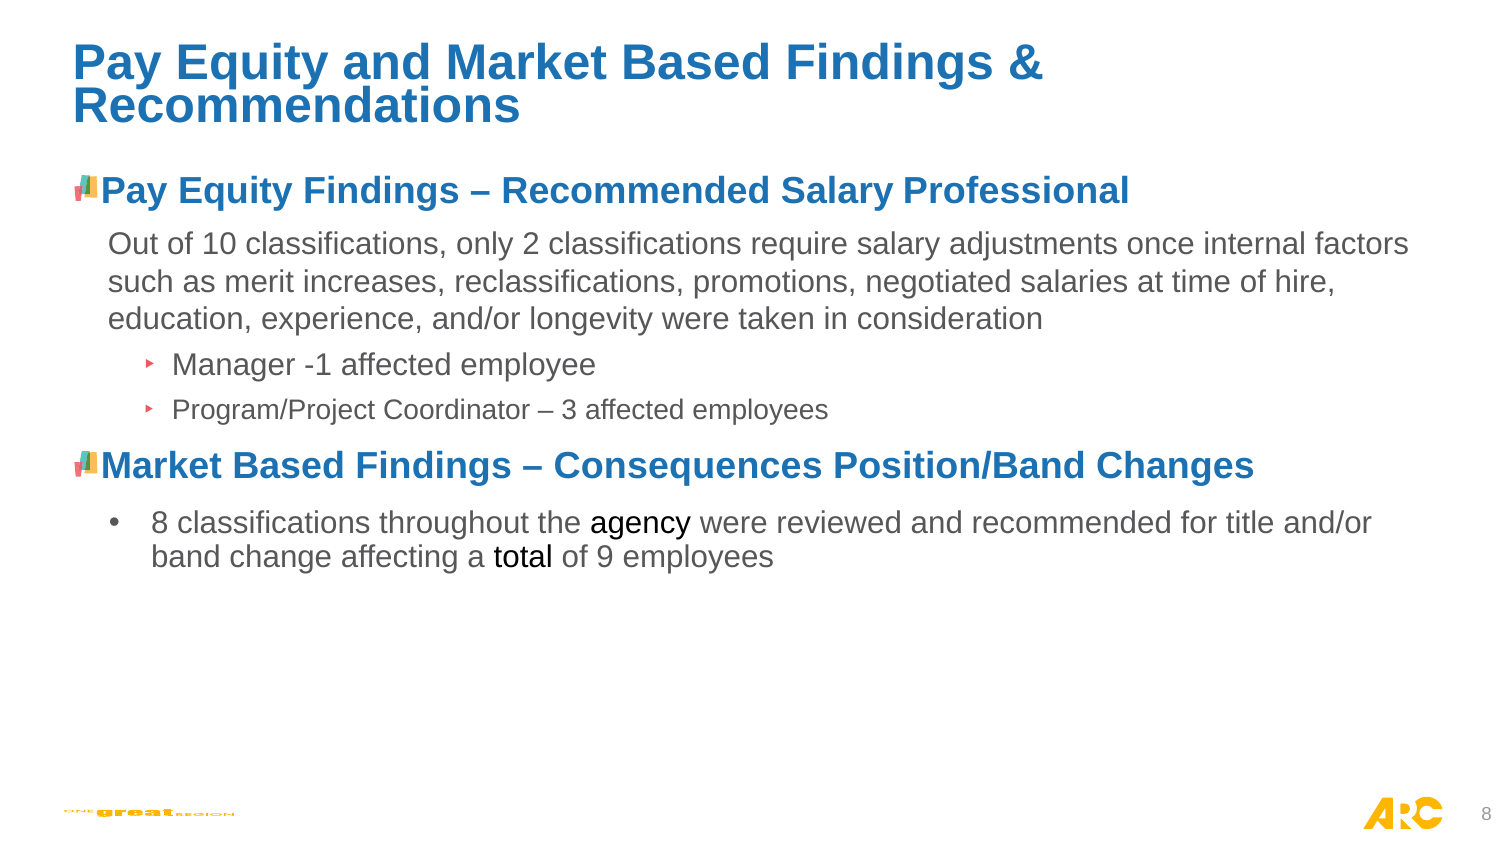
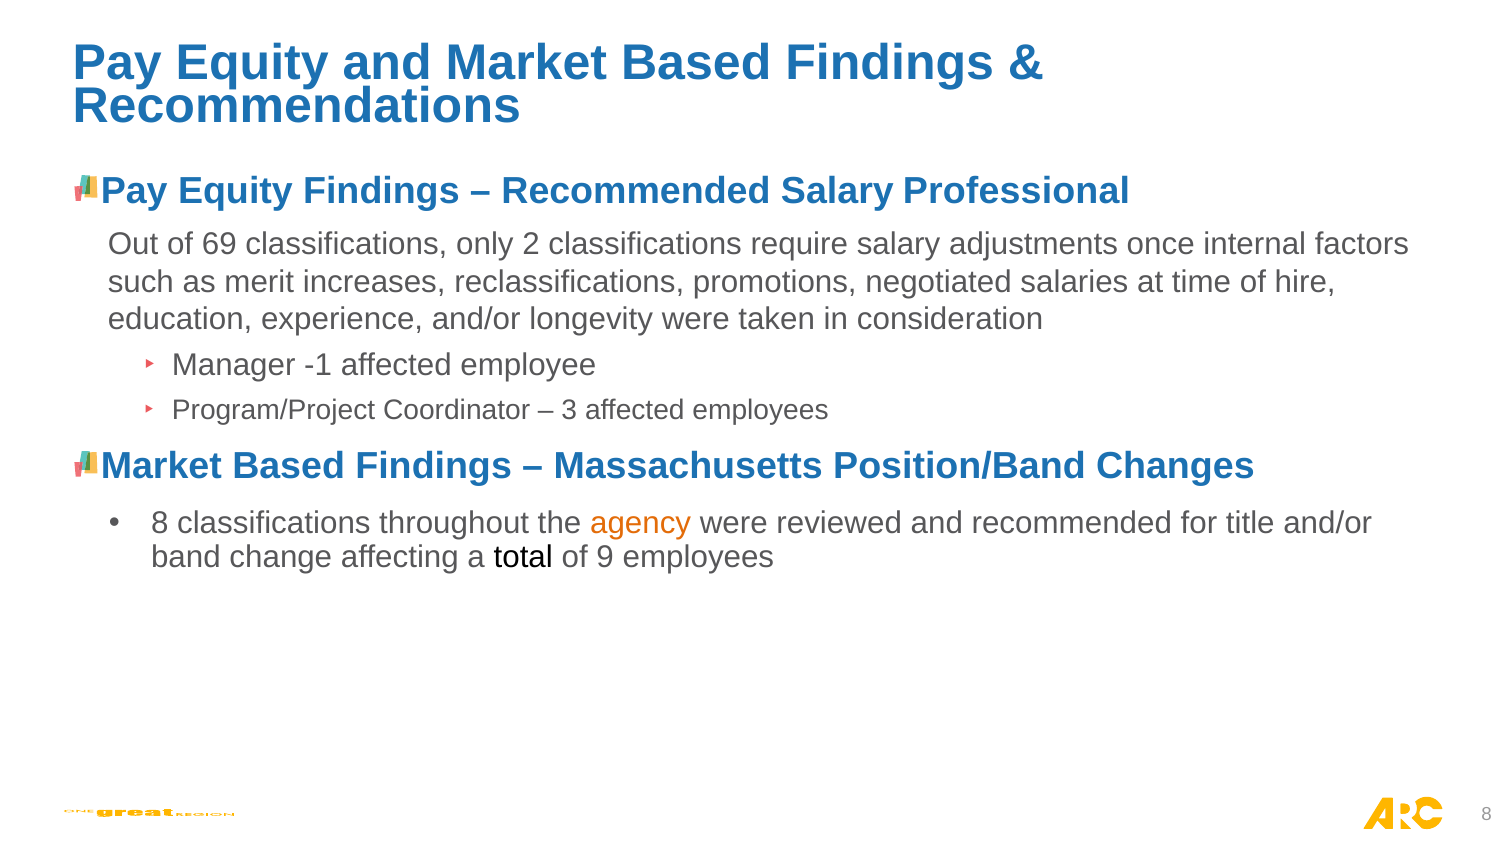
10: 10 -> 69 (219, 244)
Consequences: Consequences -> Massachusetts (688, 466)
agency colour: black -> orange (641, 523)
